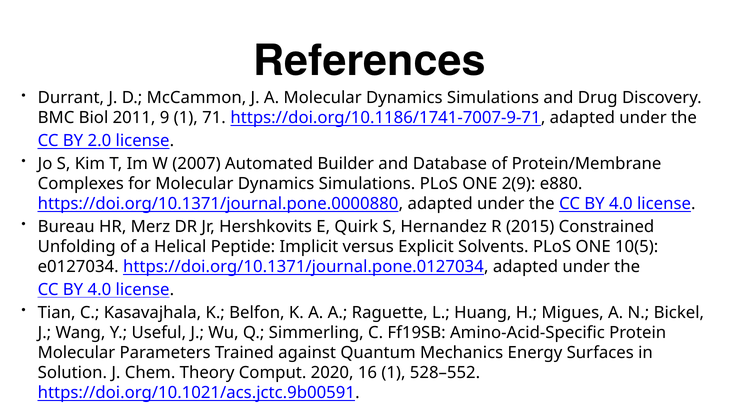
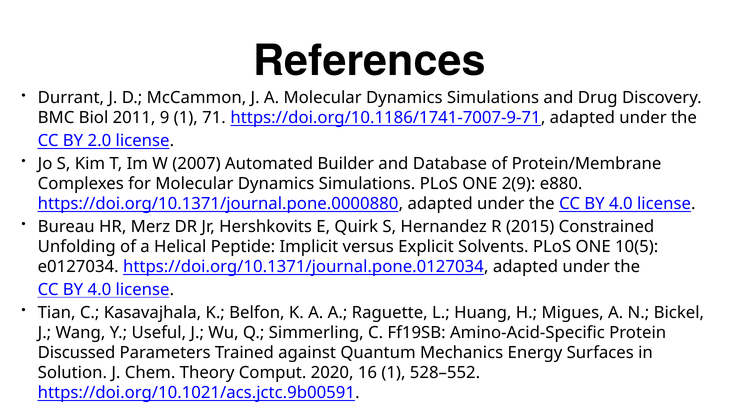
Molecular: Molecular -> Discussed (76, 352)
